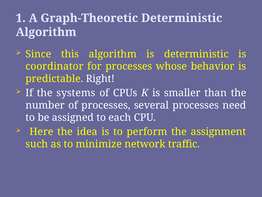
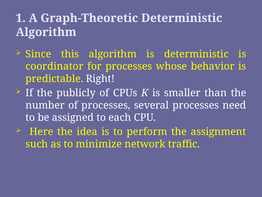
systems: systems -> publicly (76, 93)
